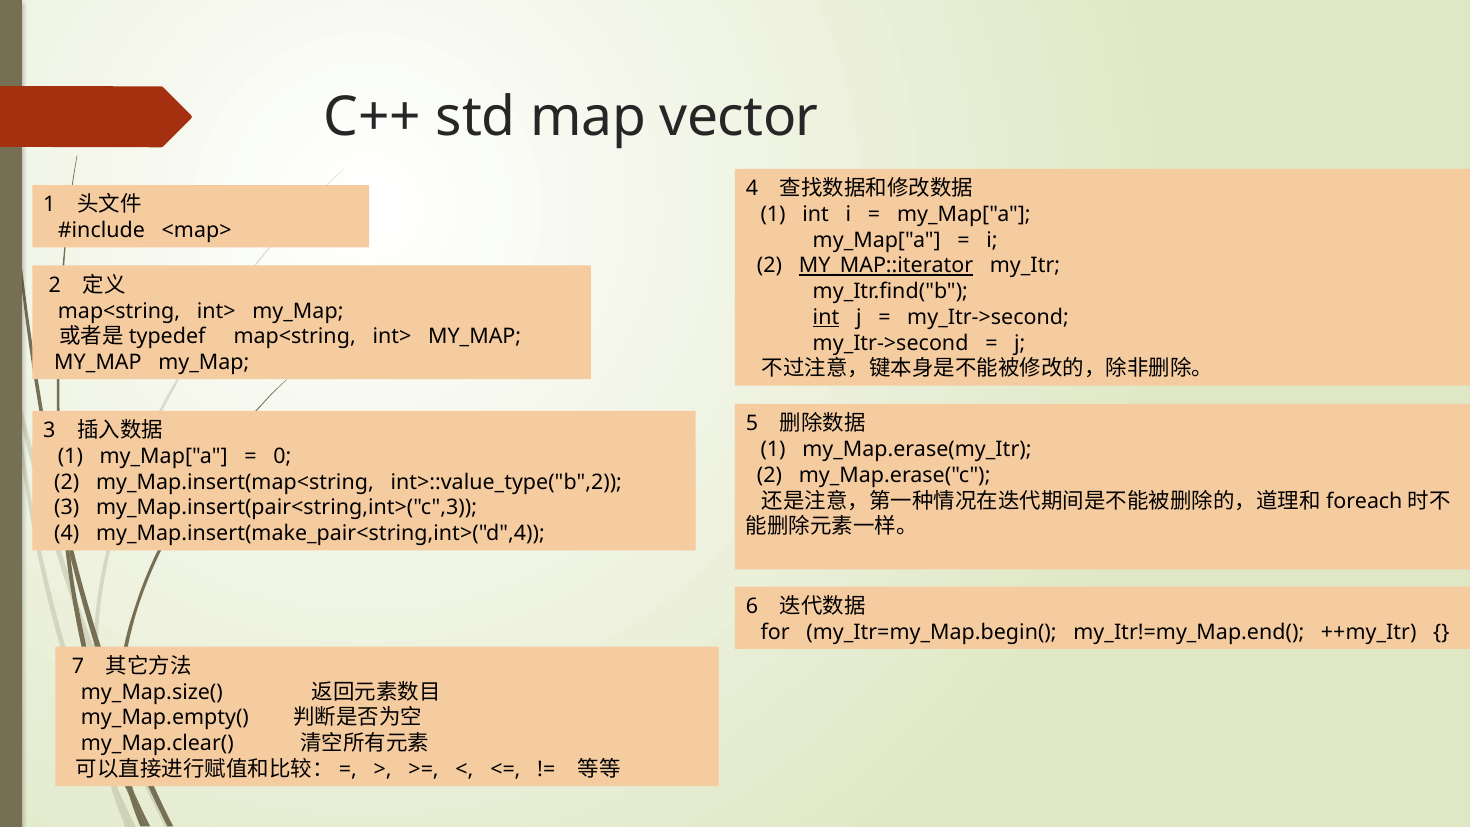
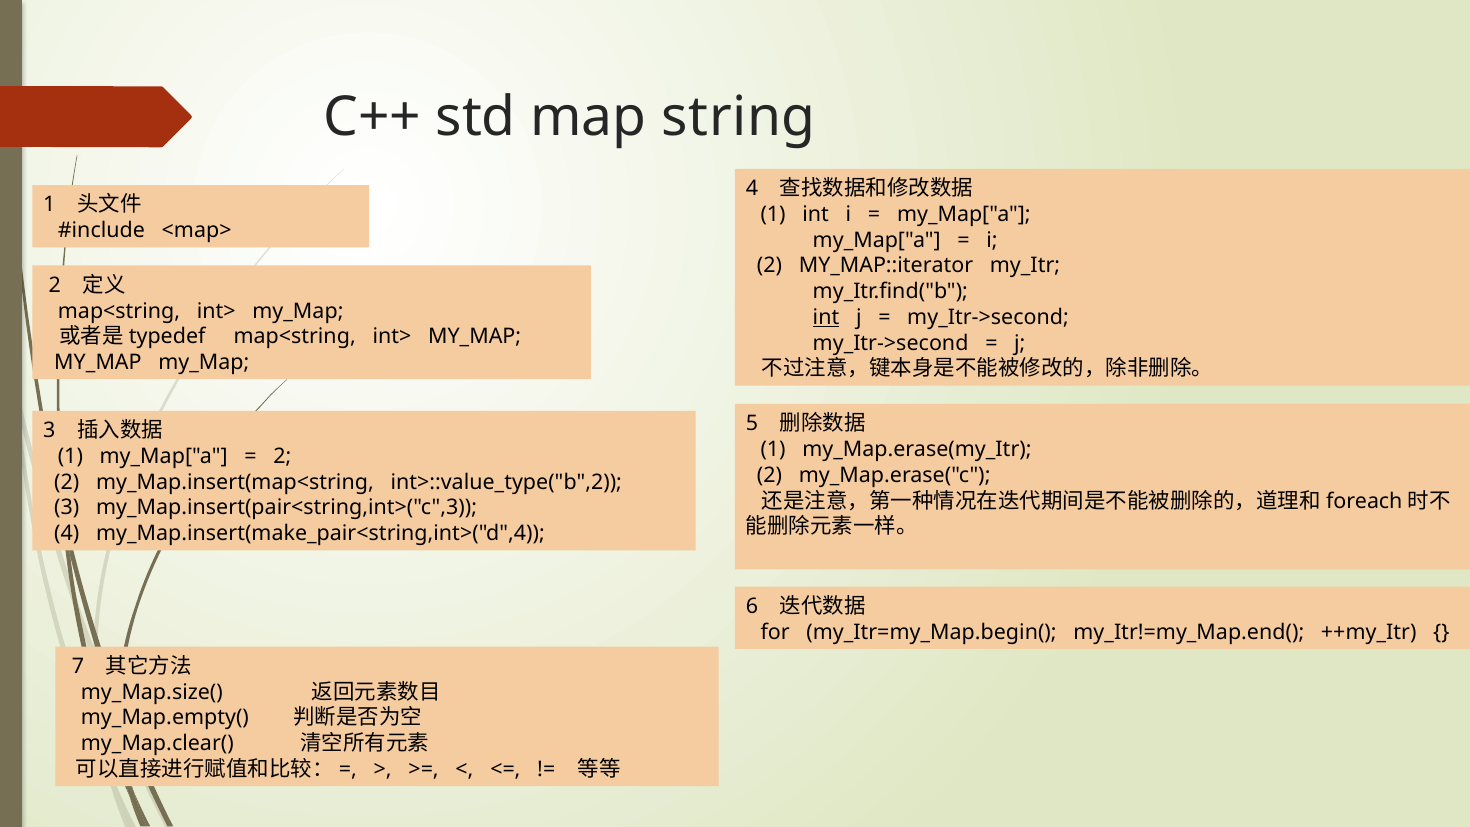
vector: vector -> string (739, 118)
MY_MAP::iterator underline: present -> none (886, 266)
0: 0 -> 2 (282, 456)
